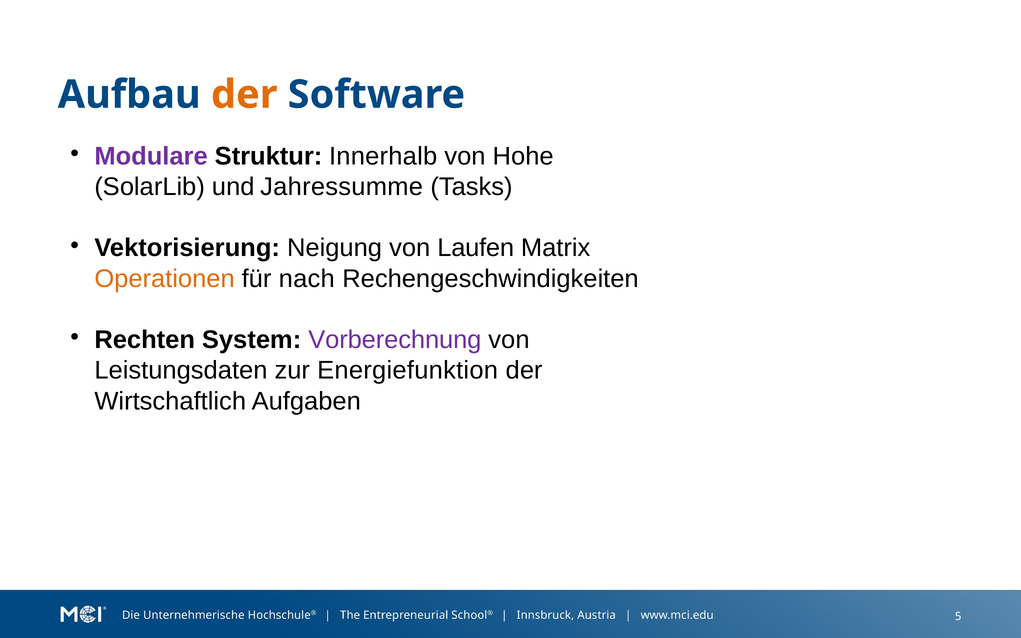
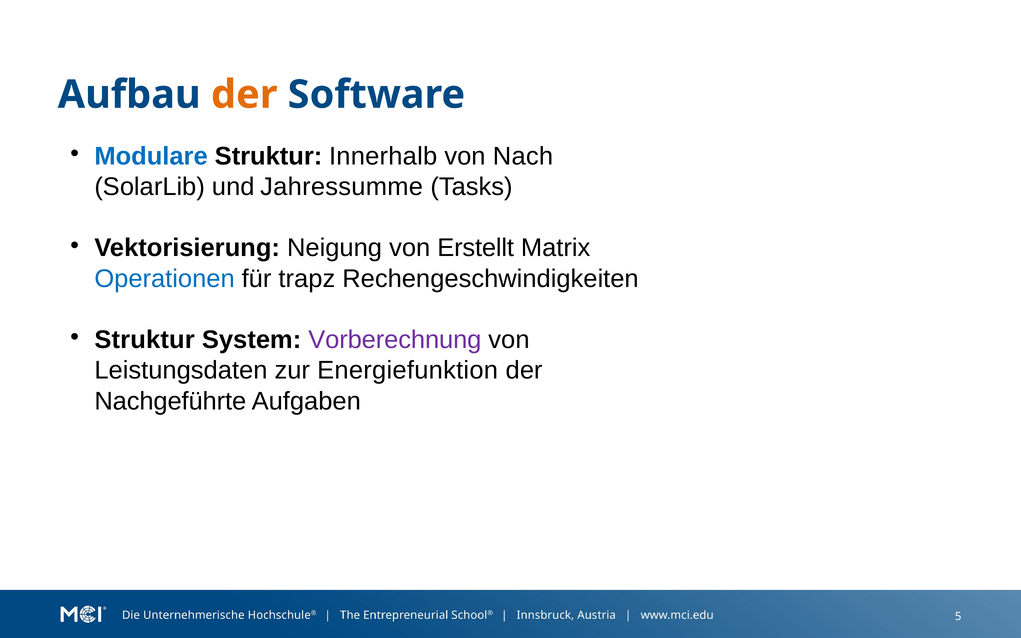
Modulare colour: purple -> blue (151, 156)
Hohe: Hohe -> Nach (523, 156)
Laufen: Laufen -> Erstellt (476, 248)
Operationen colour: orange -> blue (165, 279)
nach: nach -> trapz (307, 279)
Rechten: Rechten -> Struktur (145, 340)
Wirtschaftlich: Wirtschaftlich -> Nachgeführte (170, 401)
